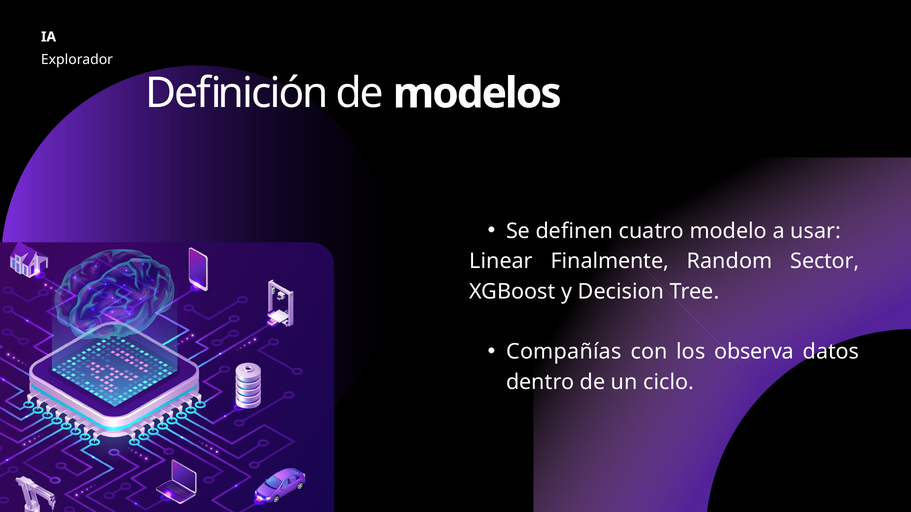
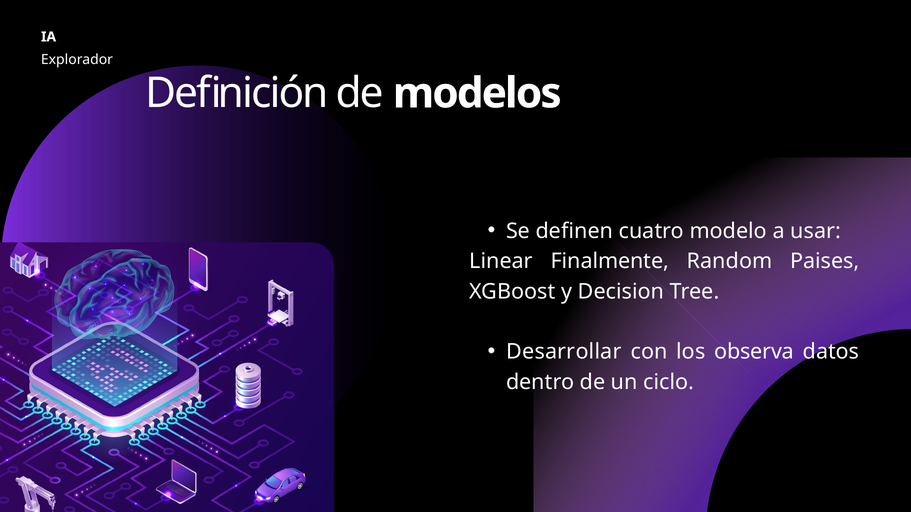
Sector: Sector -> Paises (825, 261)
Compañías: Compañías -> Desarrollar (564, 352)
